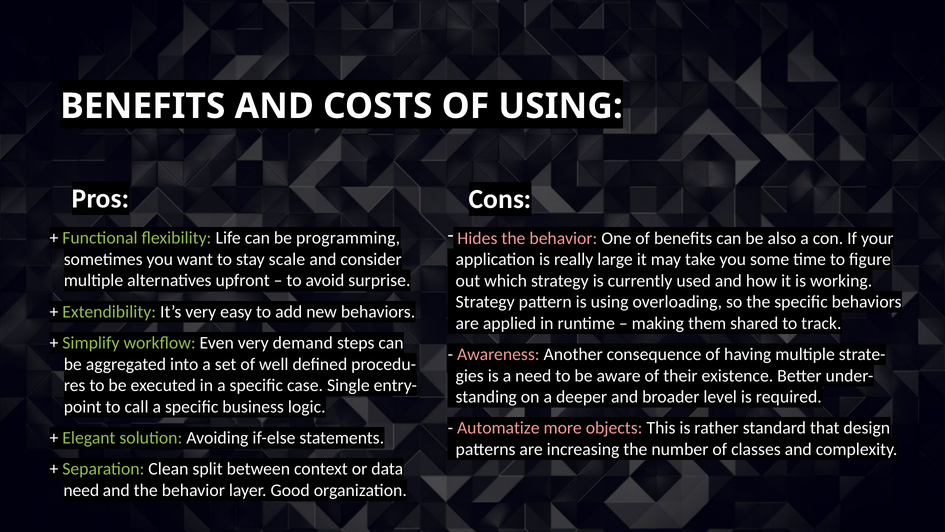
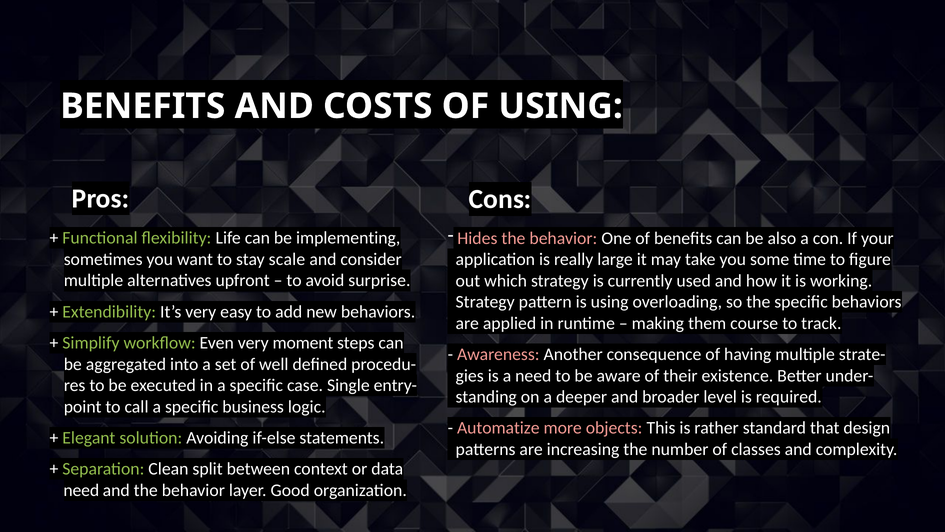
programming: programming -> implementing (348, 238)
shared: shared -> course (754, 323)
demand: demand -> moment (303, 343)
